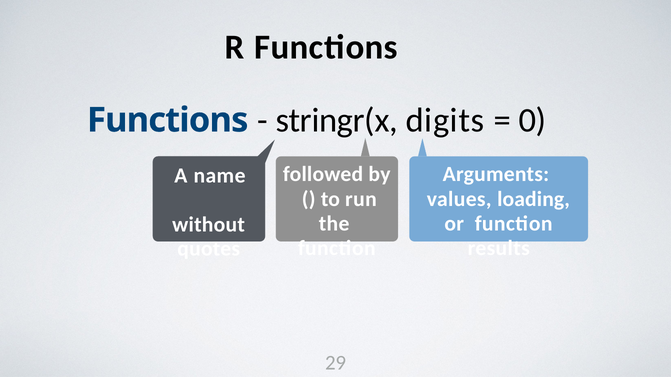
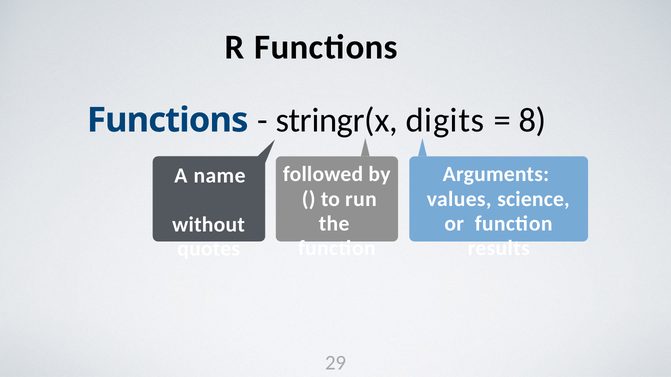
0: 0 -> 8 (532, 120)
loading: loading -> science (533, 199)
